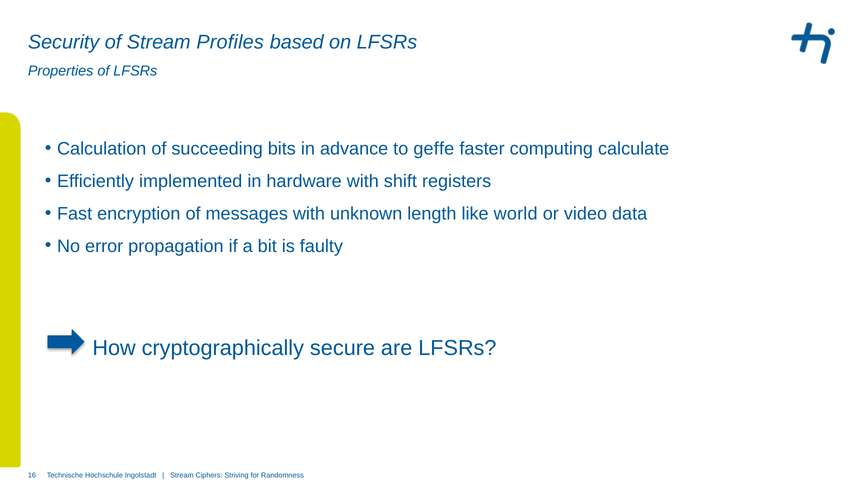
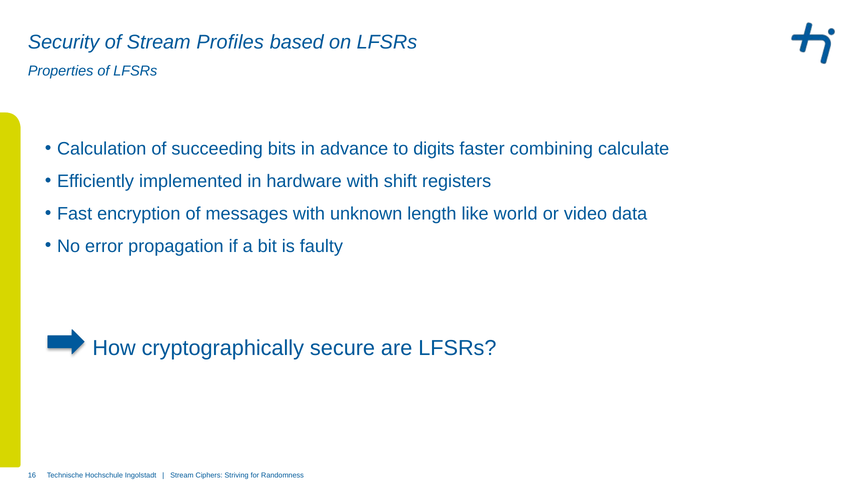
geffe: geffe -> digits (434, 149)
computing: computing -> combining (551, 149)
